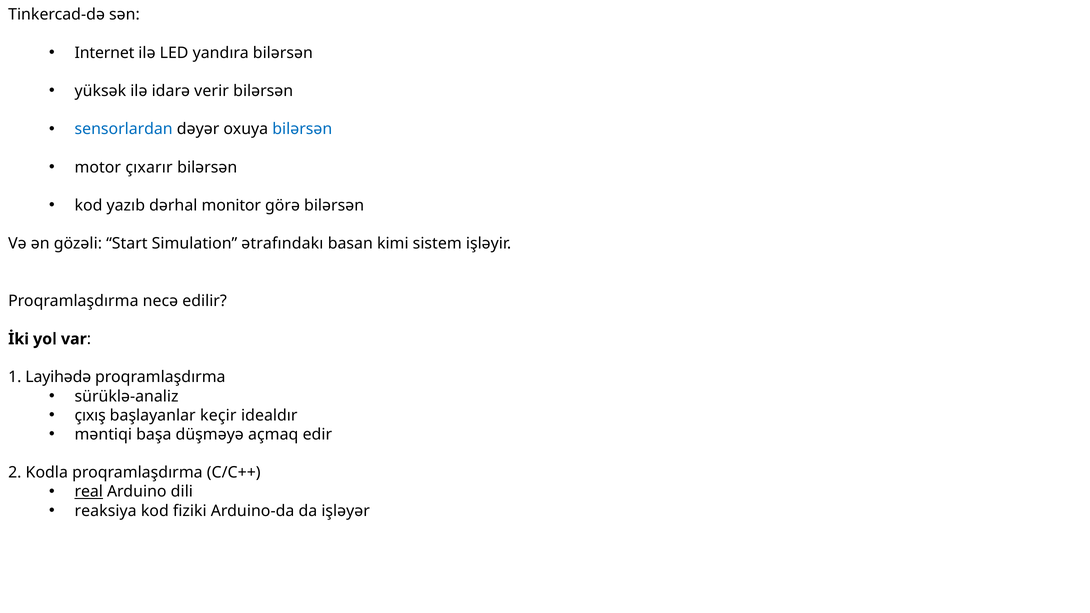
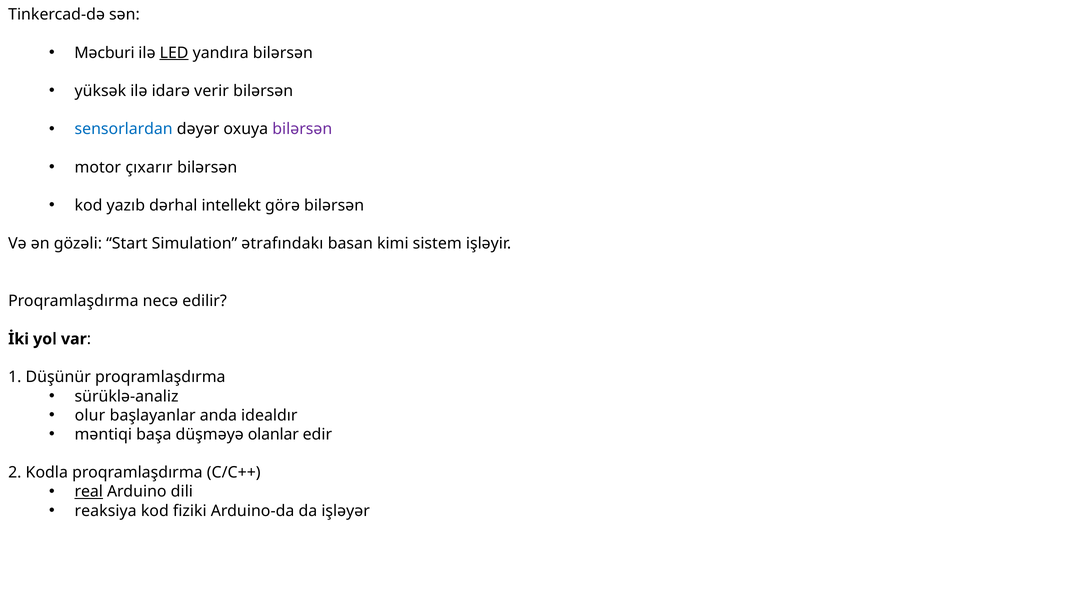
Internet: Internet -> Məcburi (105, 53)
LED underline: none -> present (174, 53)
bilərsən colour: blue -> purple (302, 129)
monitor: monitor -> intellekt (231, 205)
Layihədə: Layihədə -> Düşünür (58, 377)
çıxış: çıxış -> olur (90, 415)
keçir: keçir -> anda (218, 415)
açmaq: açmaq -> olanlar (273, 435)
